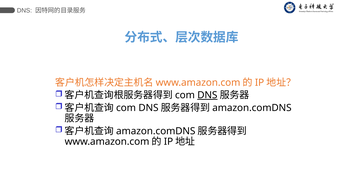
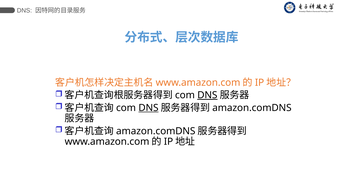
DNS underline: none -> present (148, 108)
